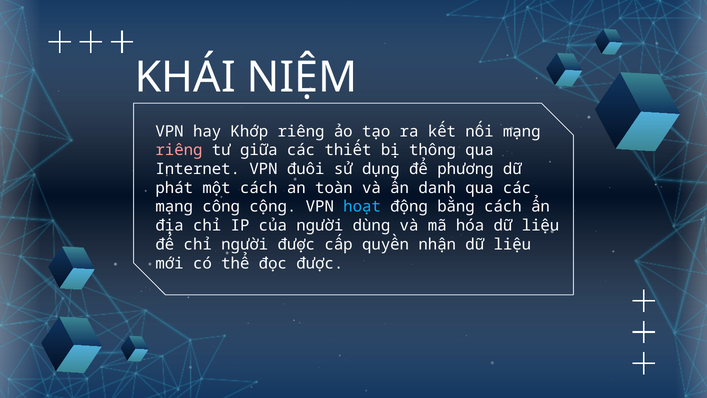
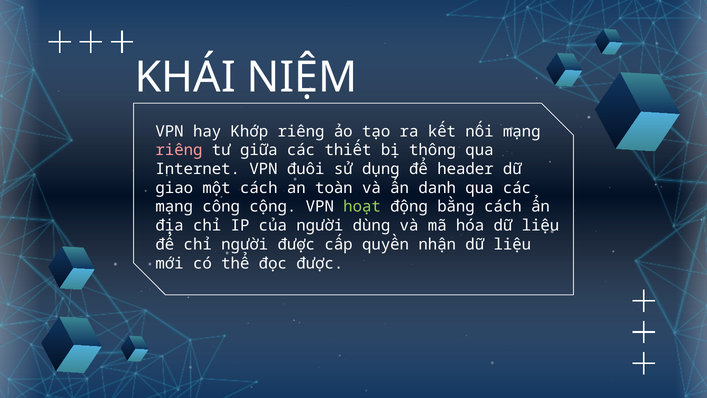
phương: phương -> header (465, 169)
phát: phát -> giao (174, 188)
hoạt colour: light blue -> light green (362, 207)
